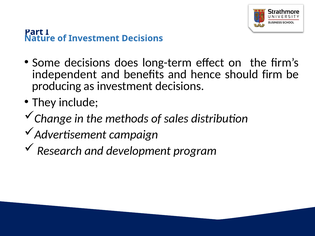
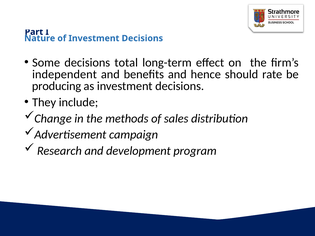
does: does -> total (126, 63)
firm: firm -> rate (272, 75)
